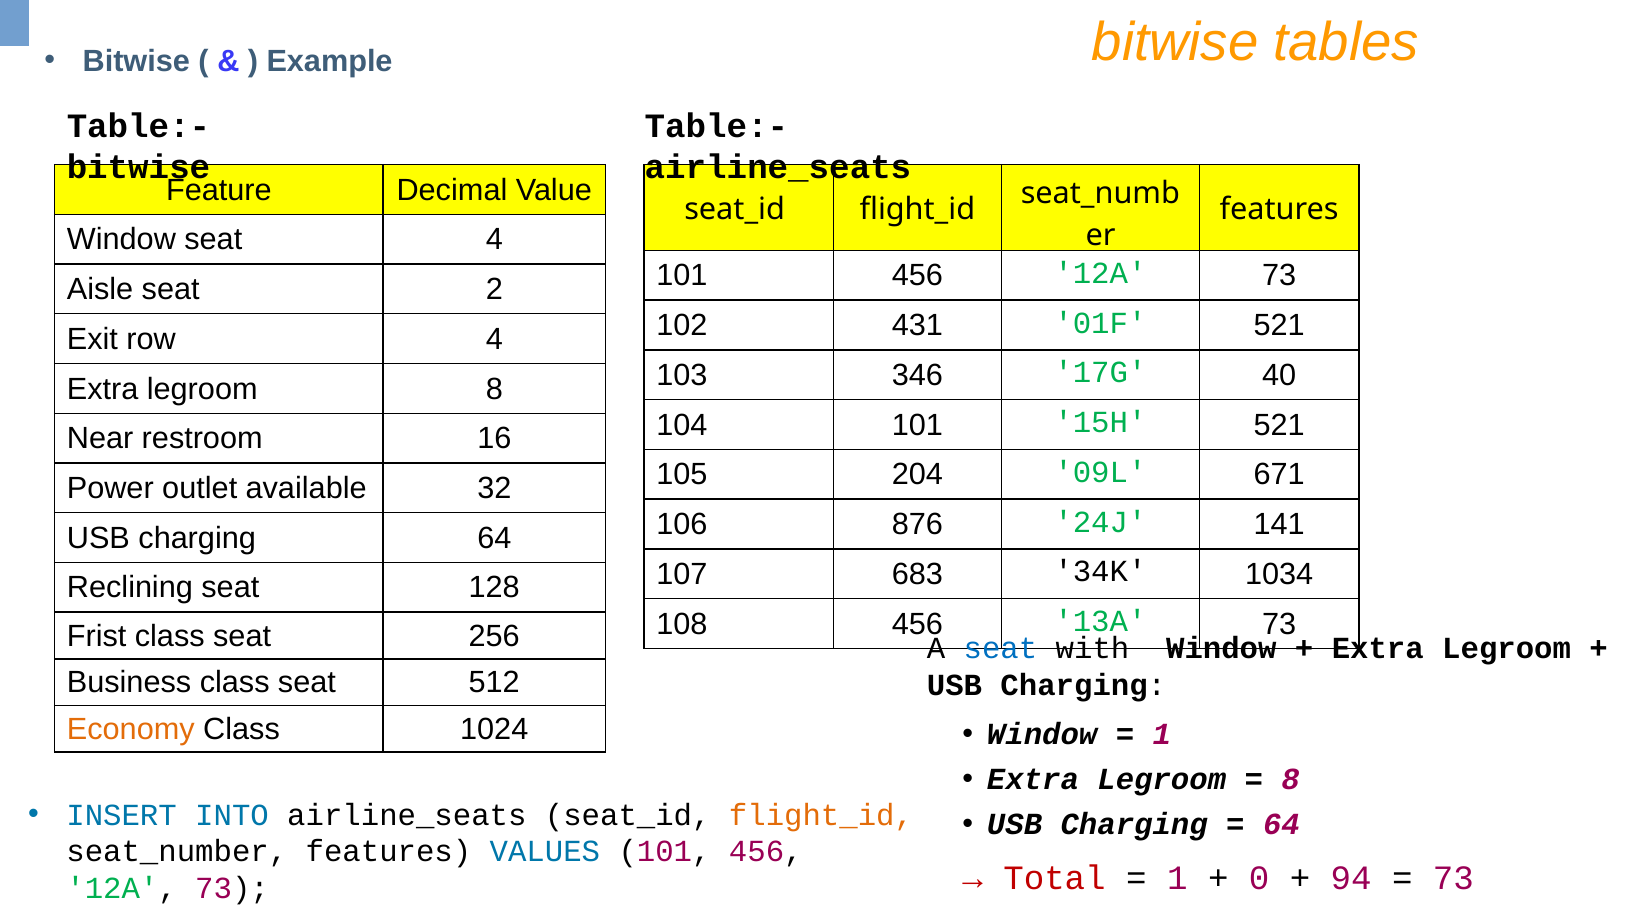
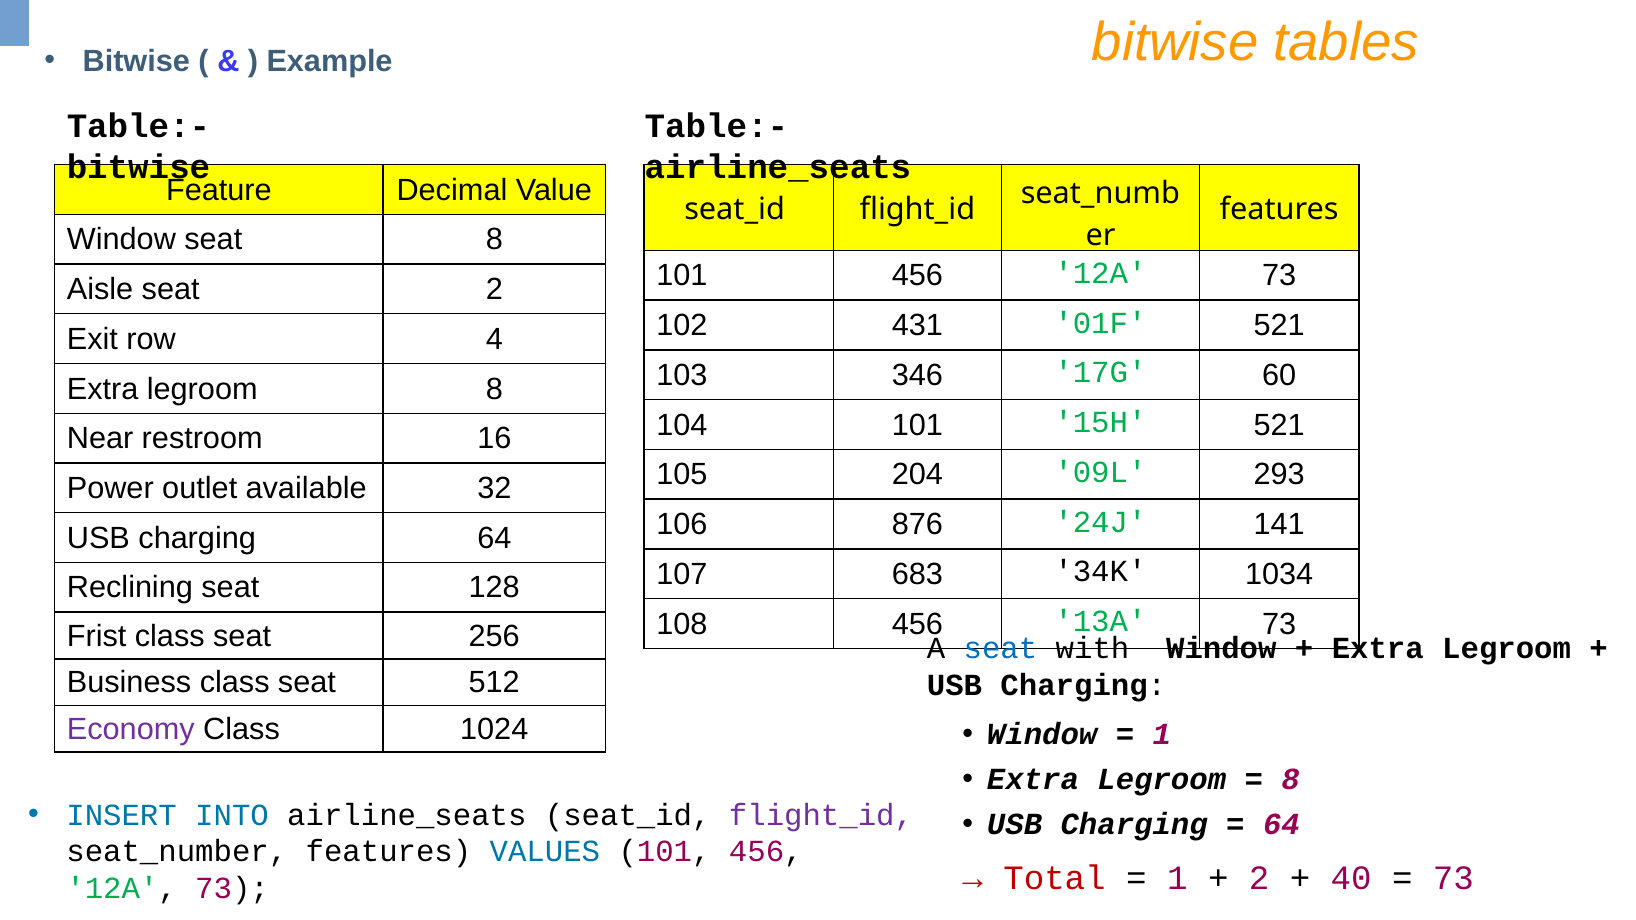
seat 4: 4 -> 8 (494, 240)
40: 40 -> 60 (1279, 375)
671: 671 -> 293 (1279, 475)
Economy colour: orange -> purple (131, 730)
flight_id colour: orange -> purple (821, 815)
0: 0 -> 2 (1259, 878)
94: 94 -> 40 (1351, 878)
